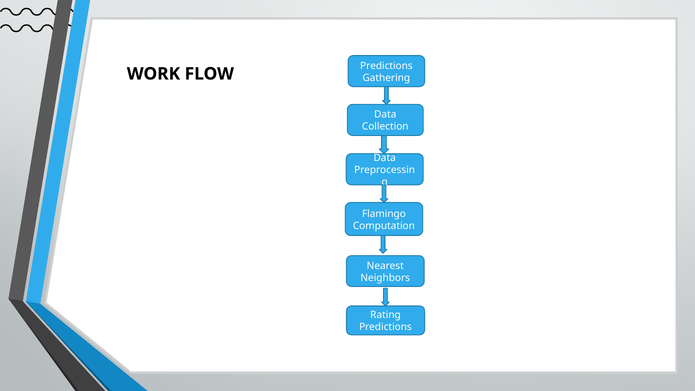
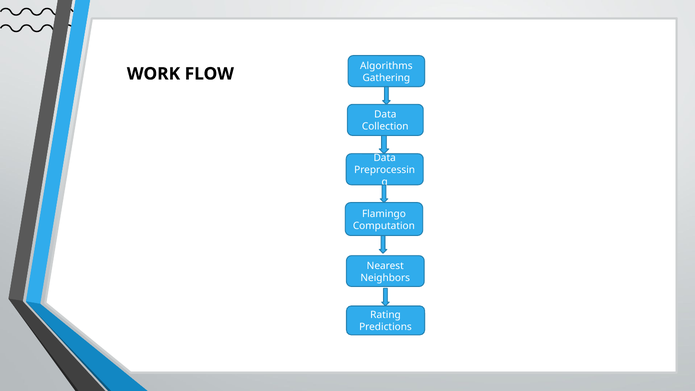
Predictions: Predictions -> Algorithms (386, 66)
